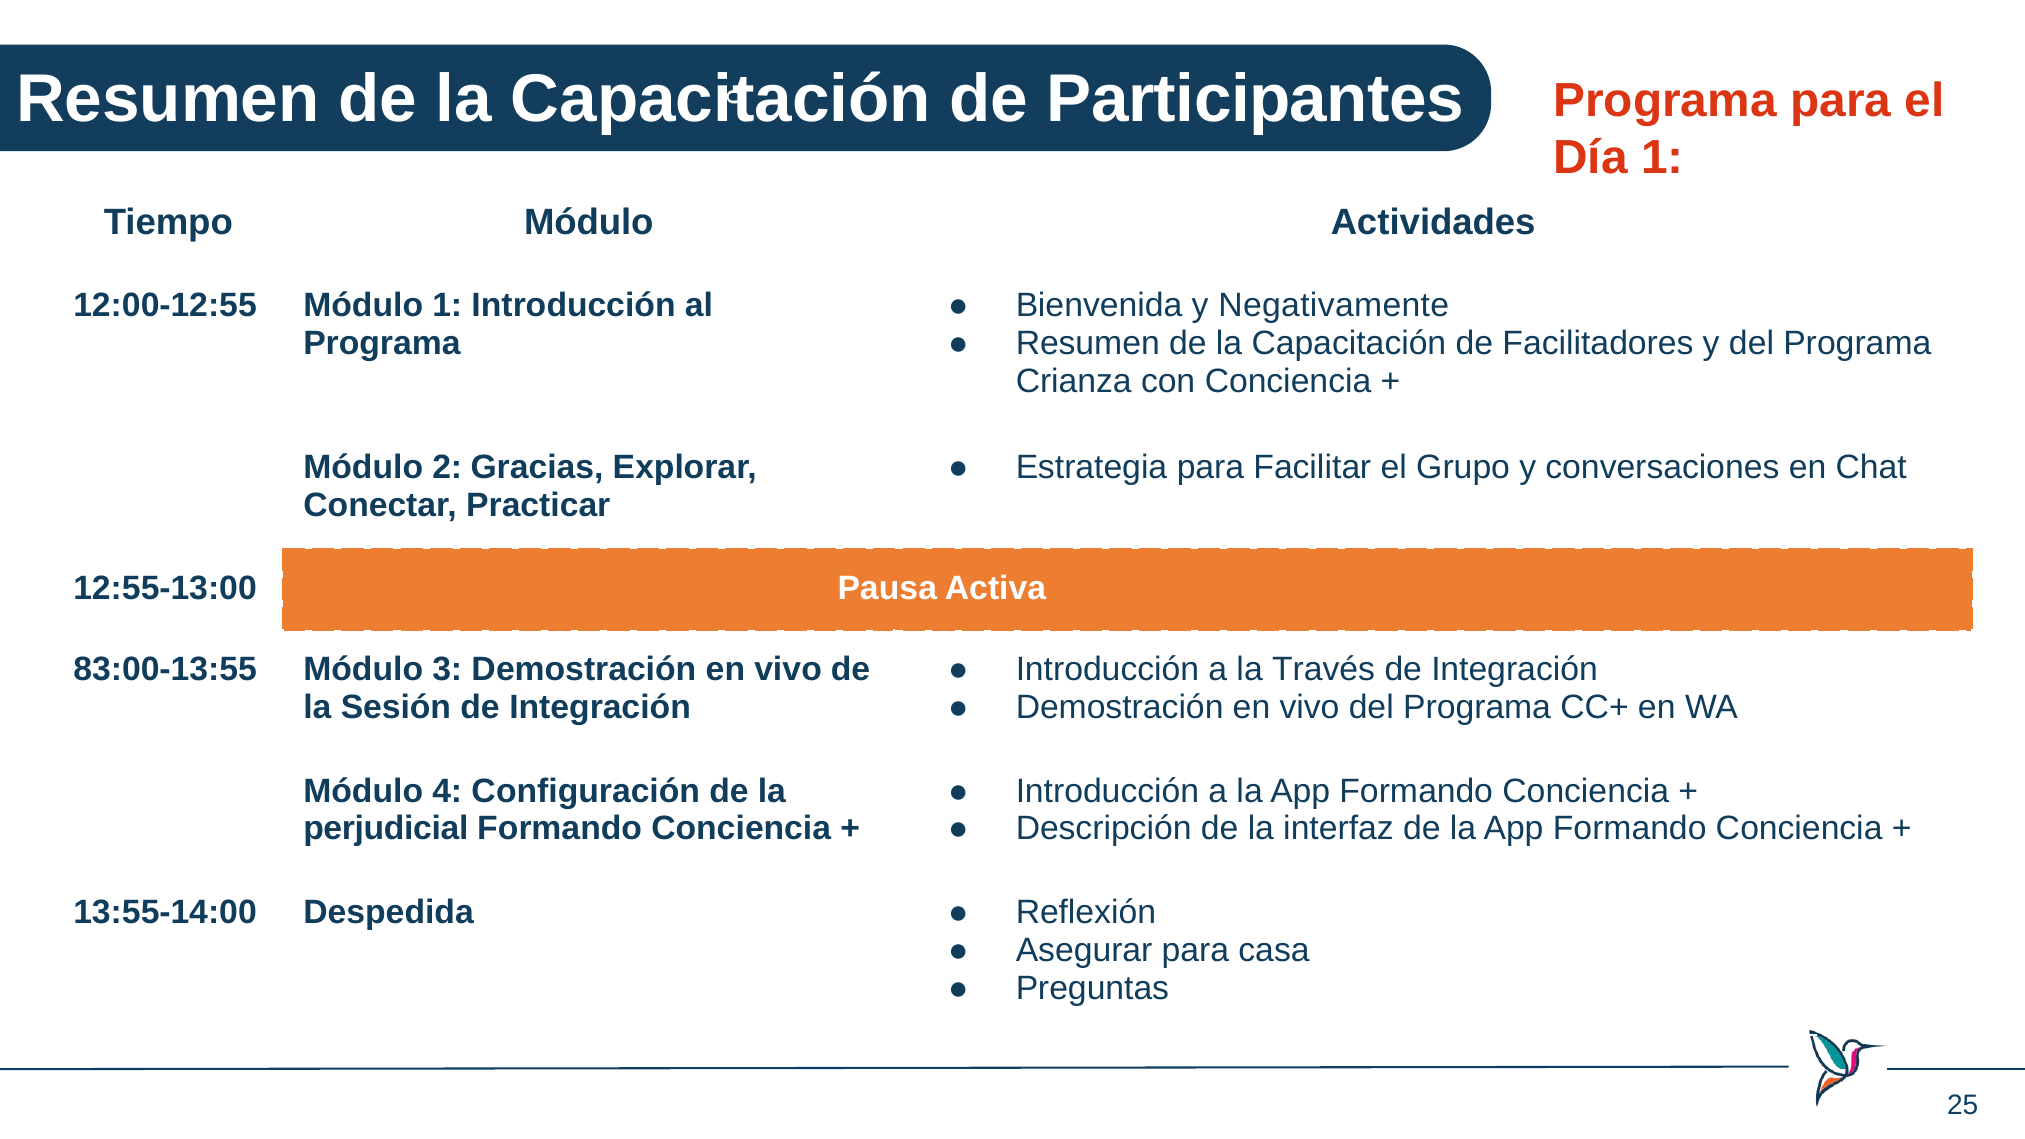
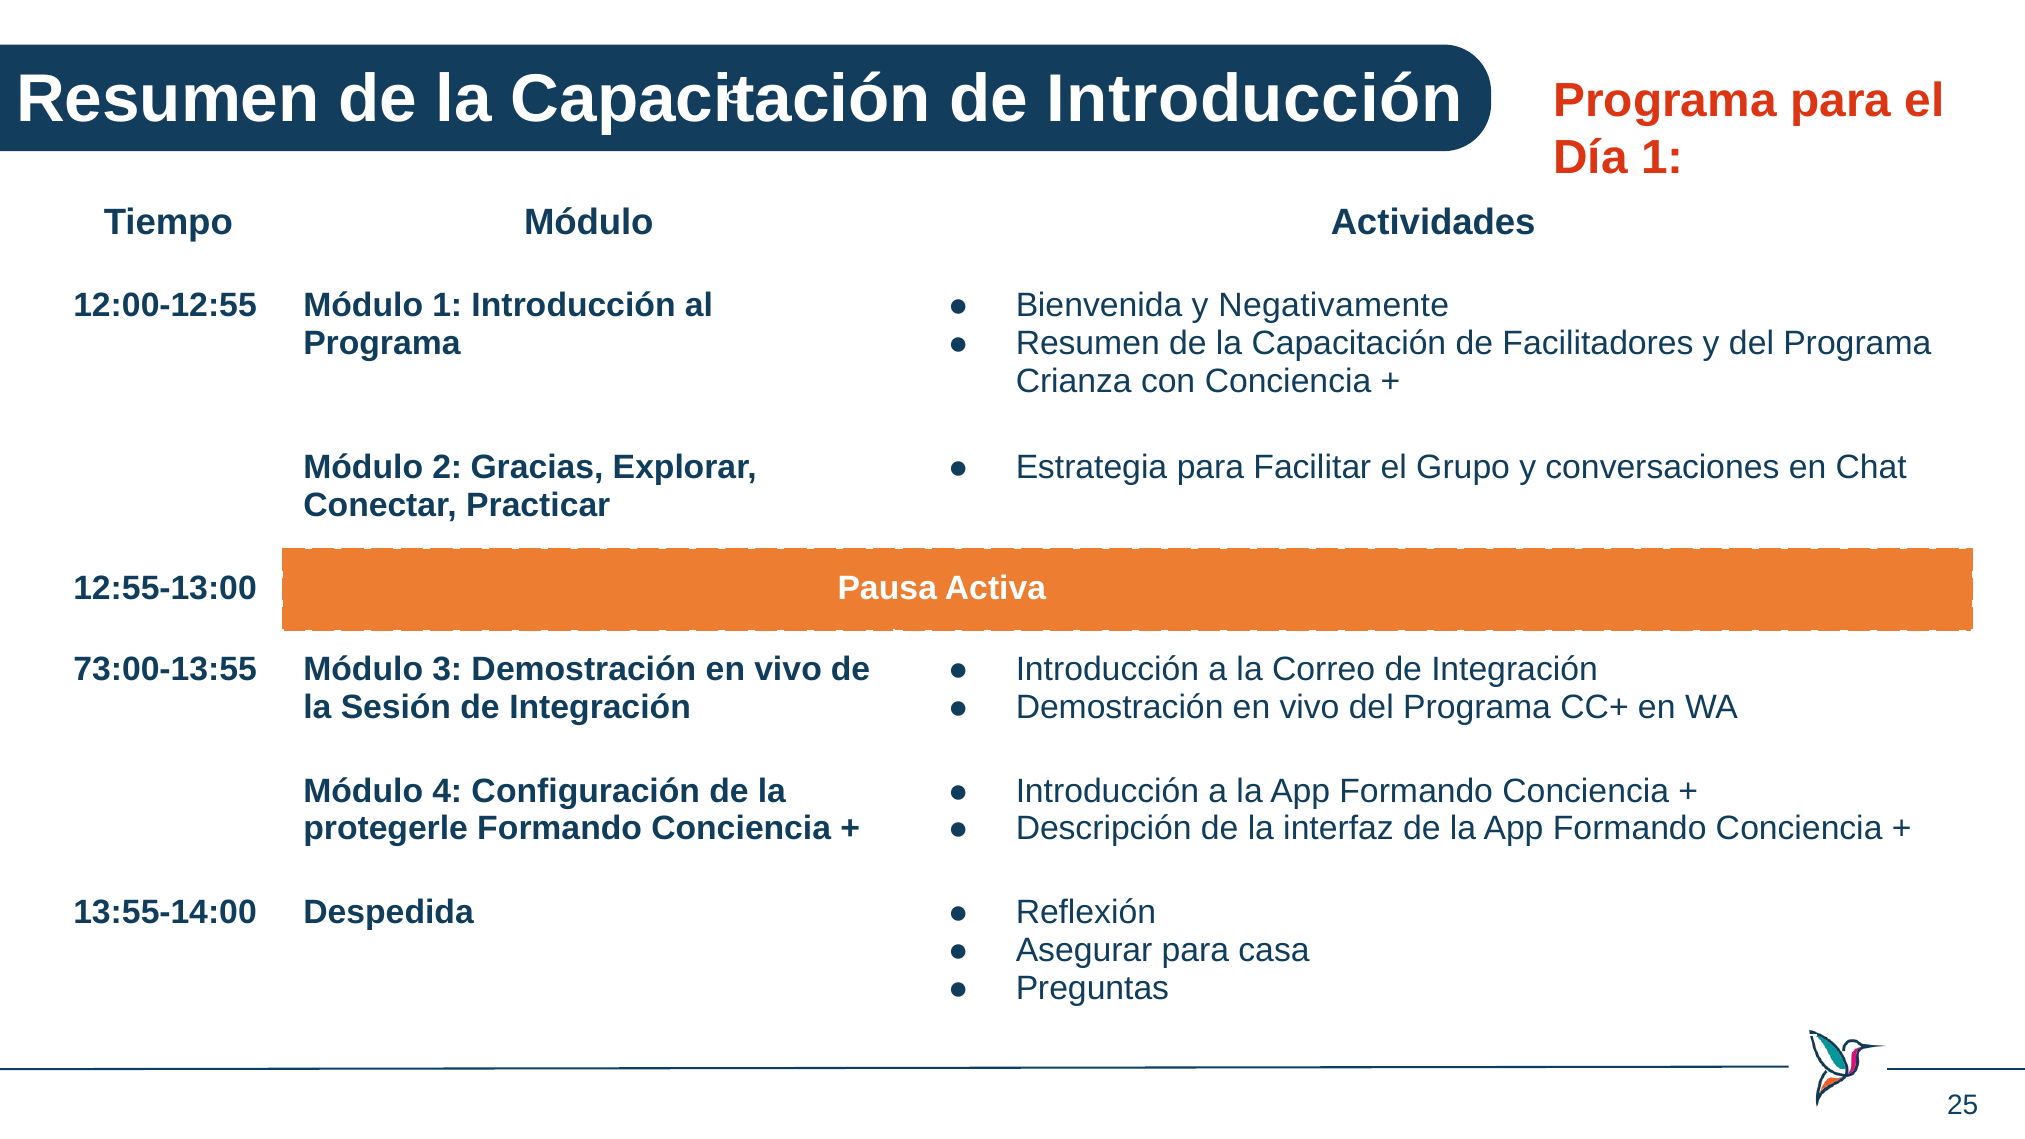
de Participantes: Participantes -> Introducción (1255, 99)
83:00-13:55: 83:00-13:55 -> 73:00-13:55 (165, 670)
Través: Través -> Correo (1324, 670)
perjudicial: perjudicial -> protegerle (386, 829)
